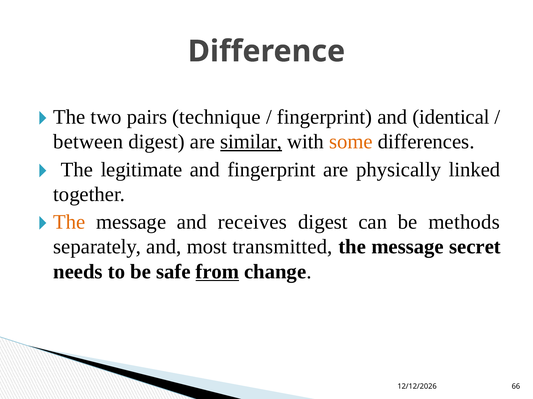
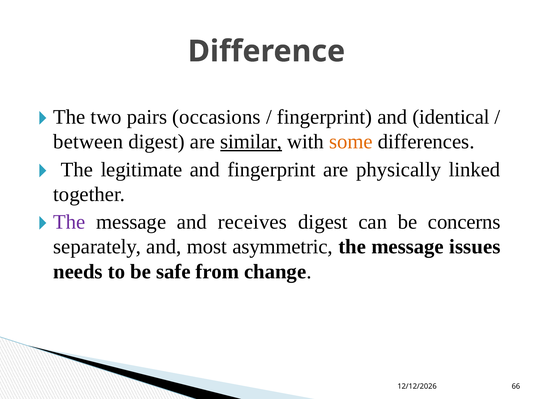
technique: technique -> occasions (216, 117)
The colour: orange -> purple (69, 222)
methods: methods -> concerns (464, 222)
transmitted: transmitted -> asymmetric (283, 247)
secret: secret -> issues (475, 247)
from underline: present -> none (217, 272)
